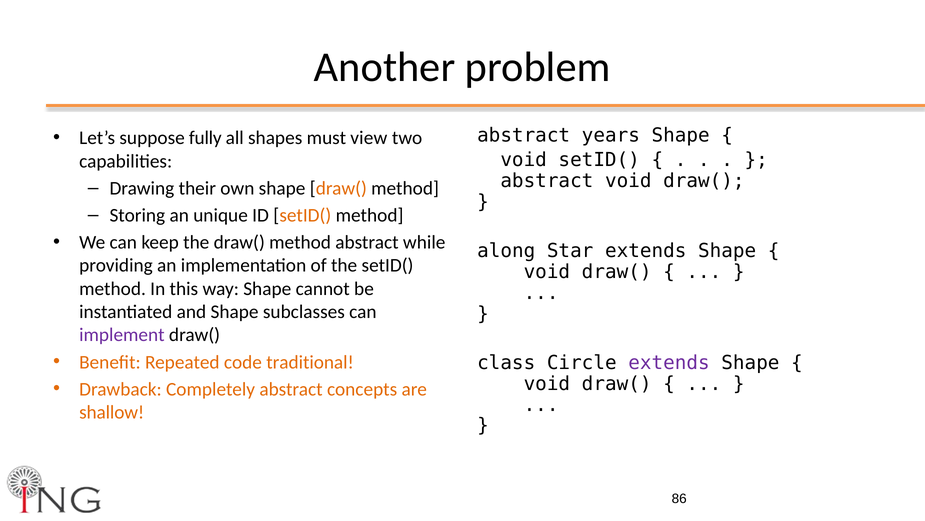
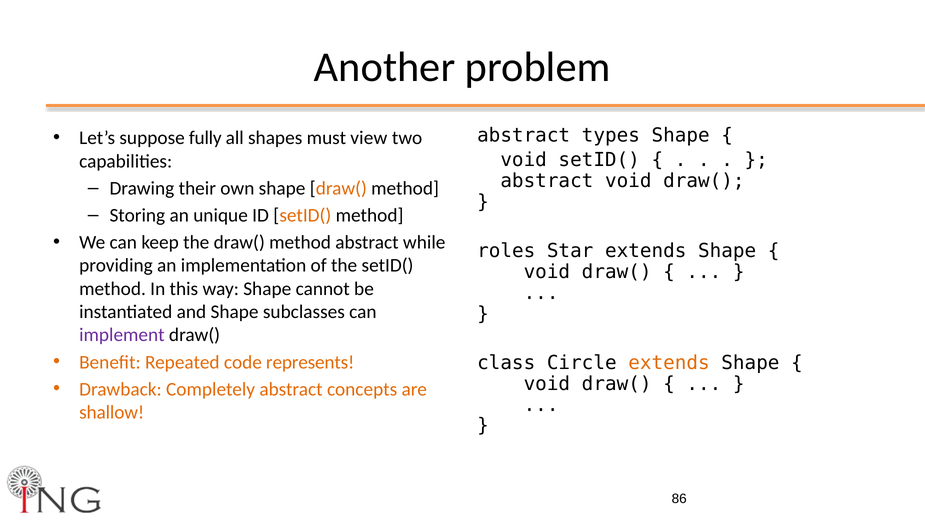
years: years -> types (611, 135)
along: along -> roles (506, 251)
traditional: traditional -> represents (310, 362)
extends colour: purple -> orange (669, 363)
